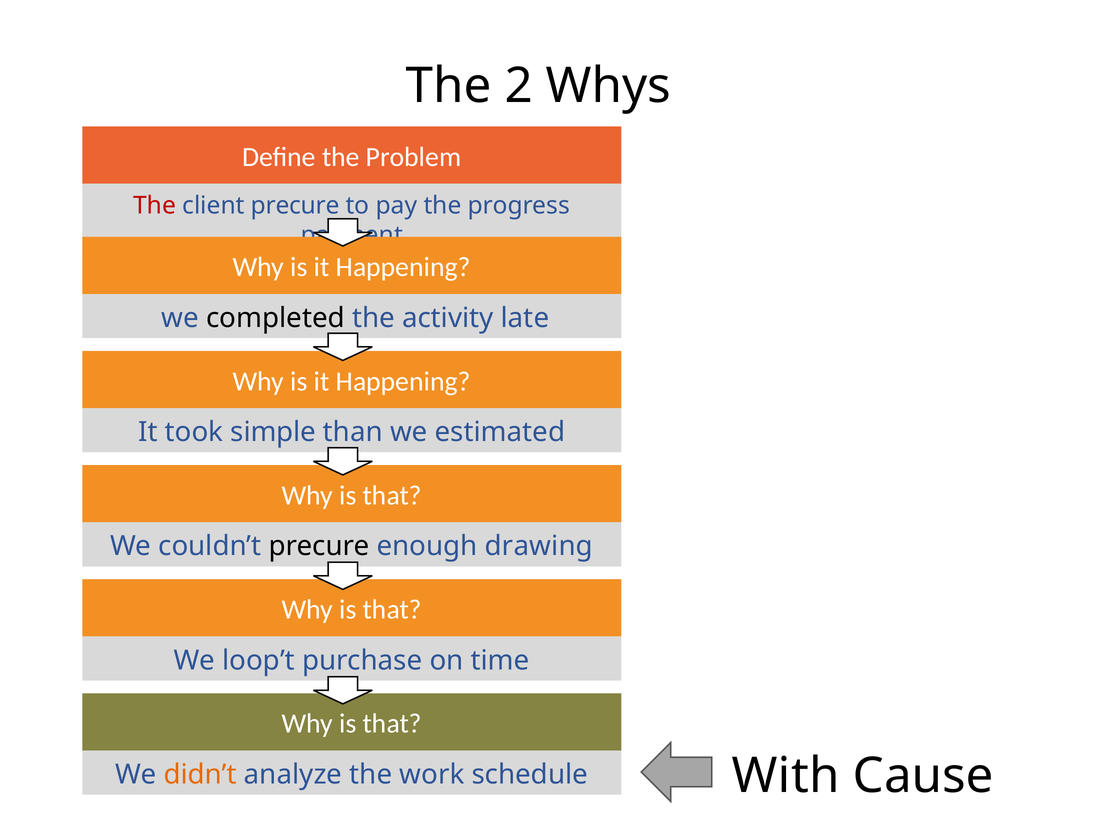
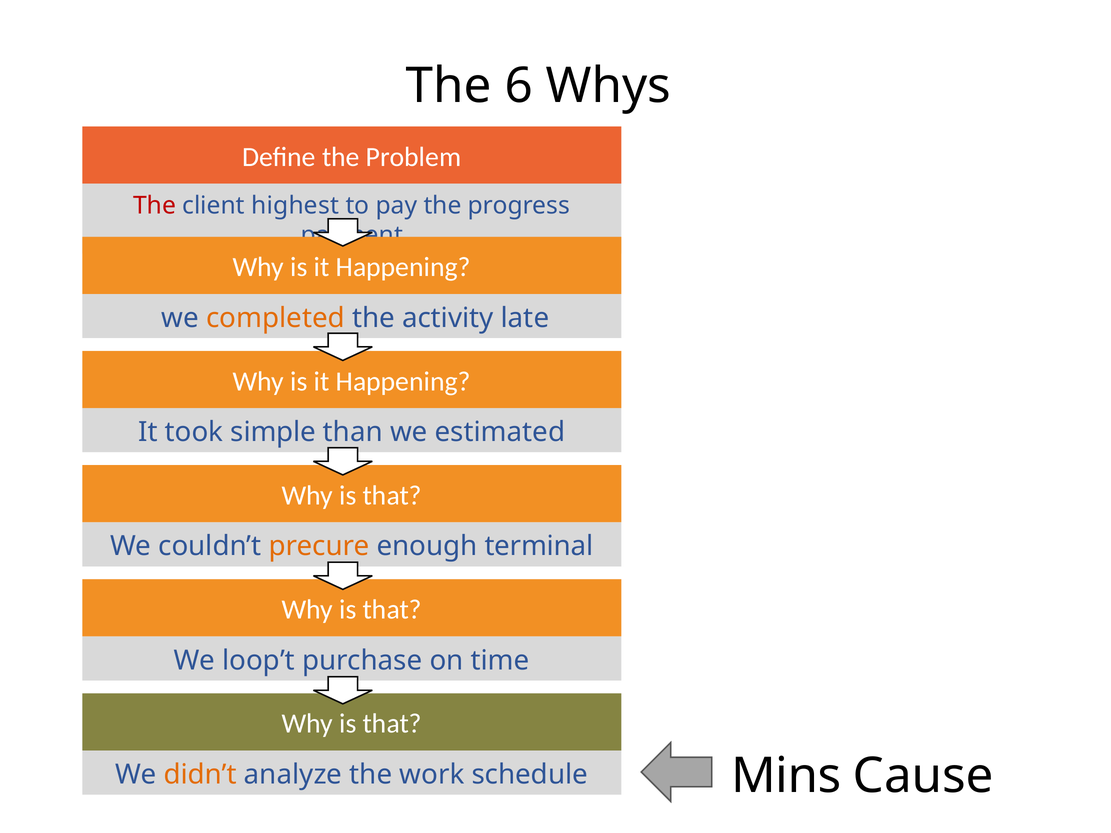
2: 2 -> 6 (519, 86)
client precure: precure -> highest (295, 206)
completed colour: black -> orange (275, 318)
precure colour: black -> orange (319, 546)
drawing: drawing -> terminal (539, 546)
With: With -> Mins (786, 776)
